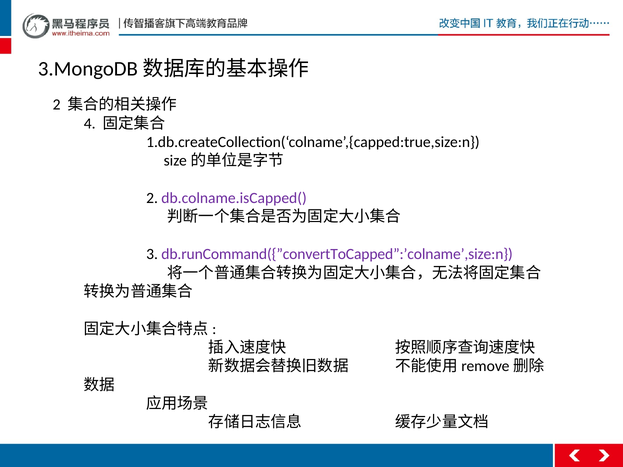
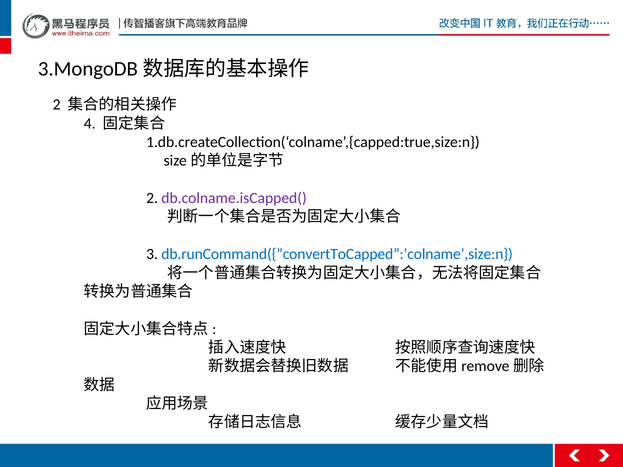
db.runCommand({”convertToCapped”:’colname’,size:n colour: purple -> blue (337, 254)
